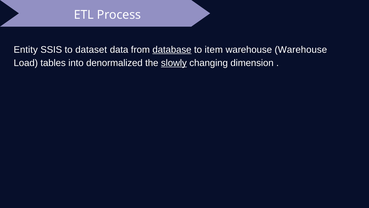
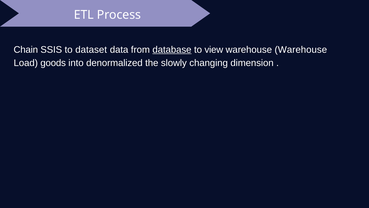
Entity: Entity -> Chain (26, 50)
item: item -> view (214, 50)
tables: tables -> goods (53, 63)
slowly underline: present -> none (174, 63)
